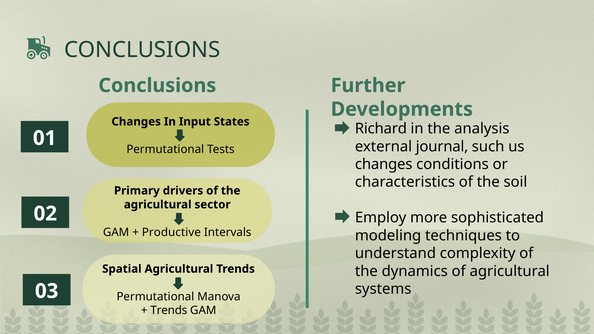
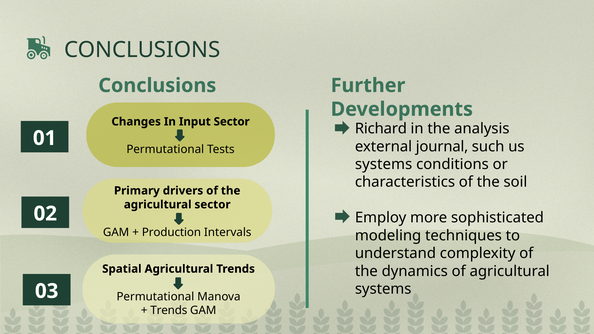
Input States: States -> Sector (232, 122)
changes: changes -> systems (384, 164)
Productive: Productive -> Production (171, 232)
